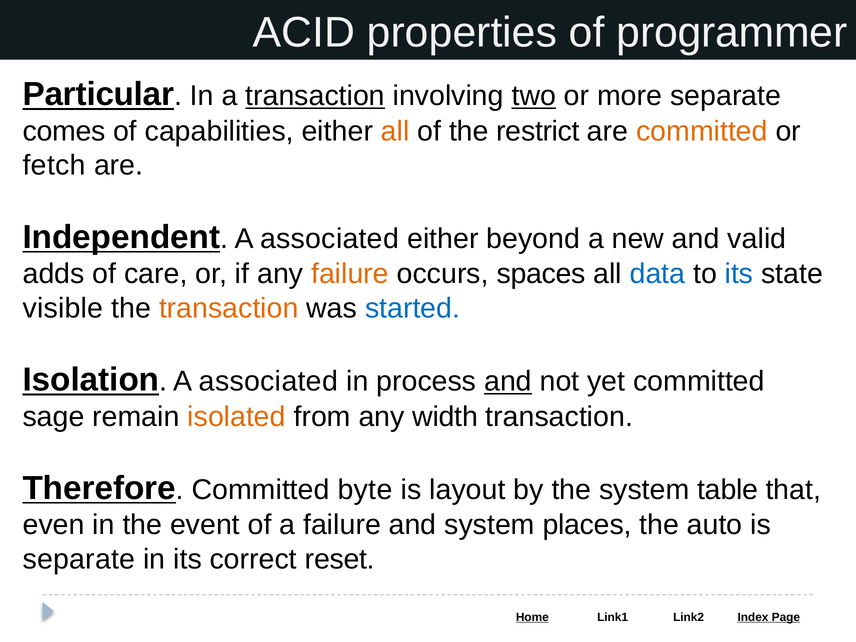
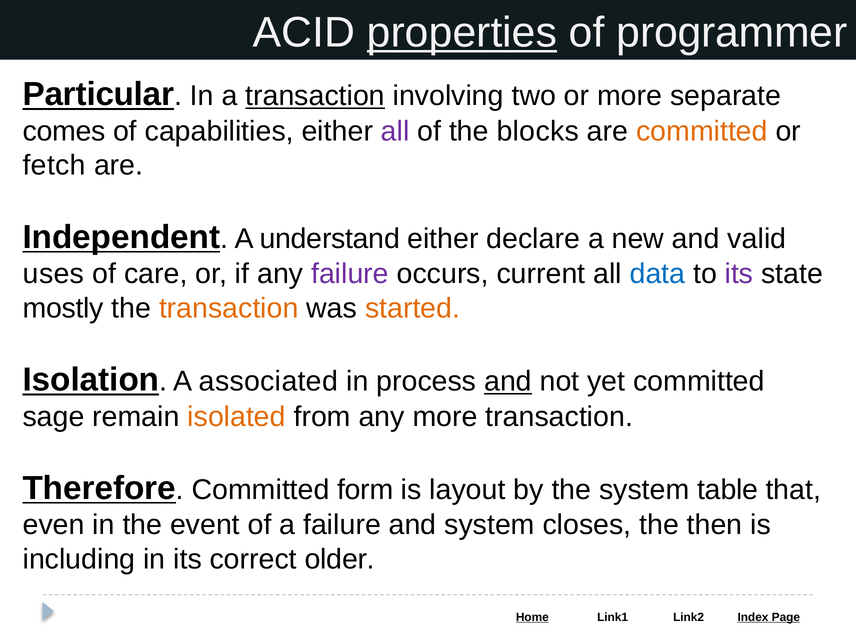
properties underline: none -> present (462, 33)
two underline: present -> none (534, 96)
all colour: orange -> purple (395, 131)
restrict: restrict -> blocks (538, 131)
associated: associated -> understand (330, 239)
beyond: beyond -> declare (533, 239)
adds: adds -> uses (53, 274)
failure colour: orange -> purple (350, 274)
spaces: spaces -> current (541, 274)
its colour: blue -> purple (739, 274)
visible: visible -> mostly (63, 308)
started colour: blue -> orange (413, 308)
any width: width -> more (445, 417)
byte: byte -> form (365, 490)
places: places -> closes (587, 525)
auto: auto -> then (715, 525)
separate: separate -> including (79, 559)
reset: reset -> older (340, 559)
